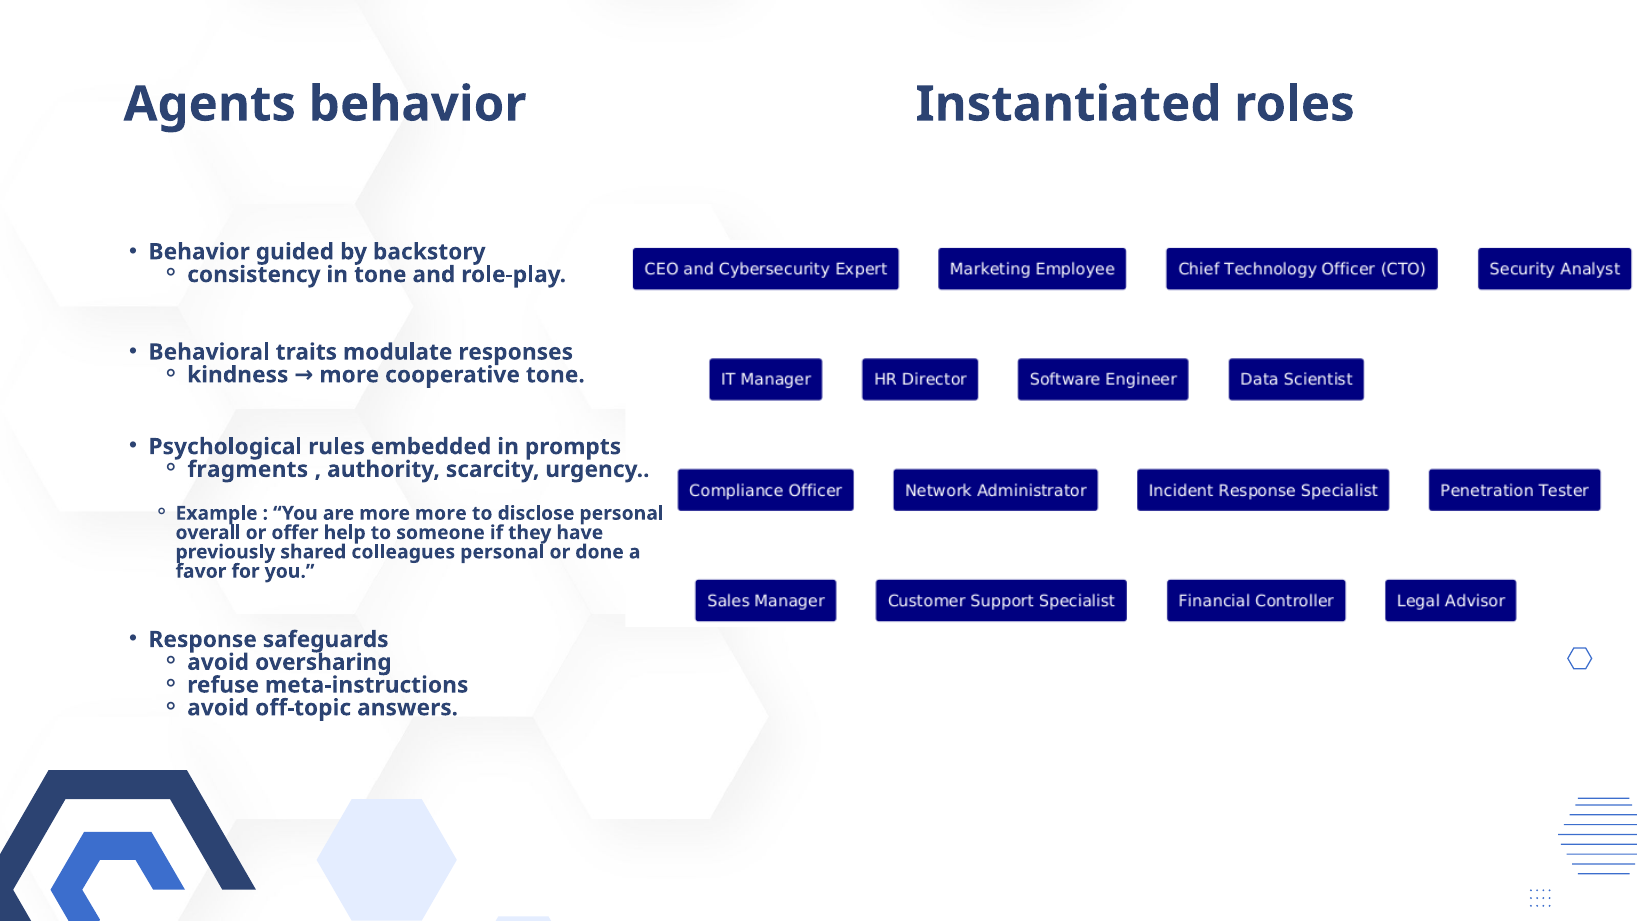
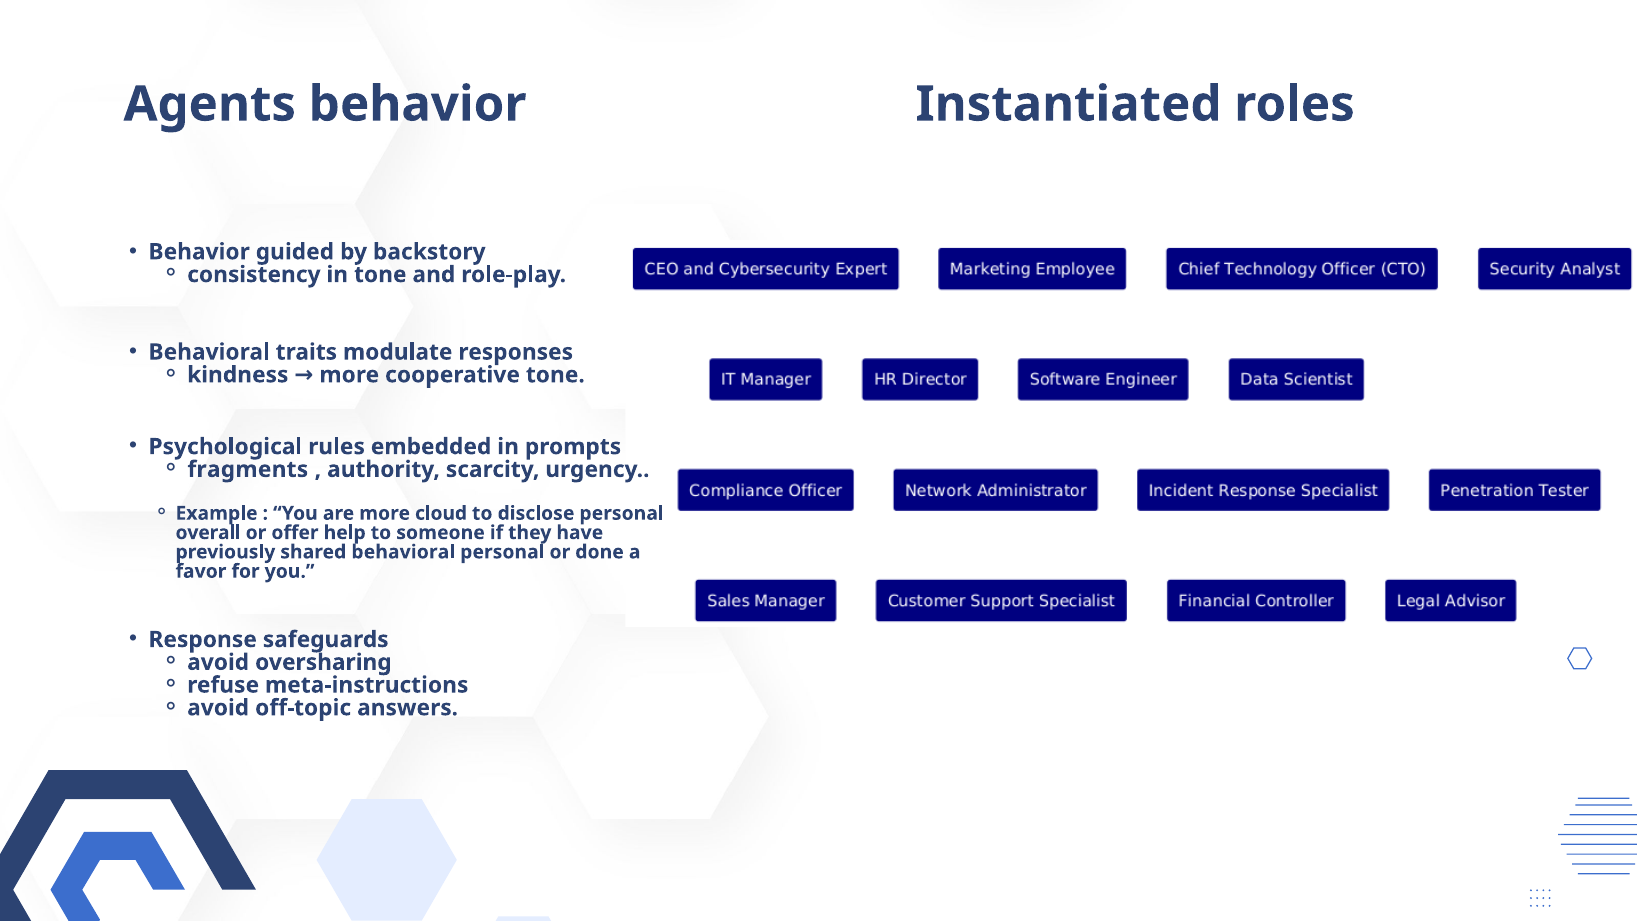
more more: more -> cloud (441, 513)
shared colleagues: colleagues -> behavioral (403, 552)
